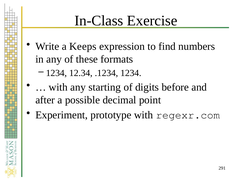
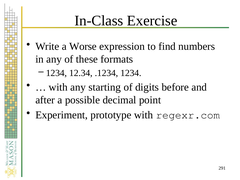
Keeps: Keeps -> Worse (83, 46)
